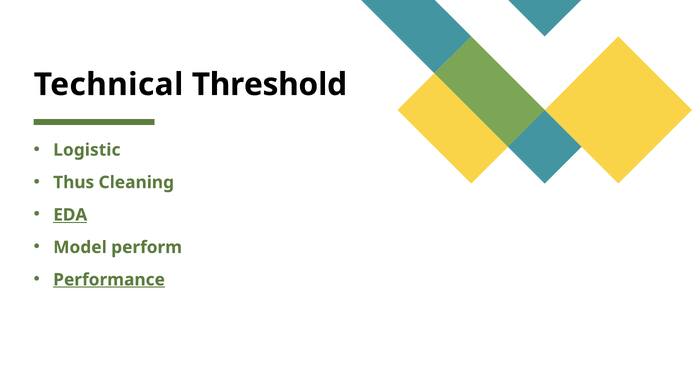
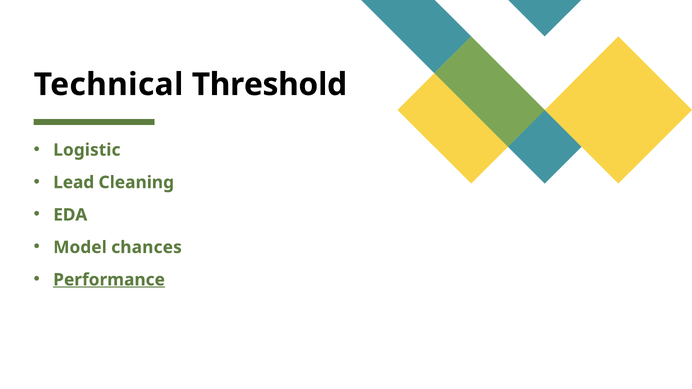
Thus: Thus -> Lead (74, 183)
EDA underline: present -> none (70, 215)
perform: perform -> chances (147, 247)
